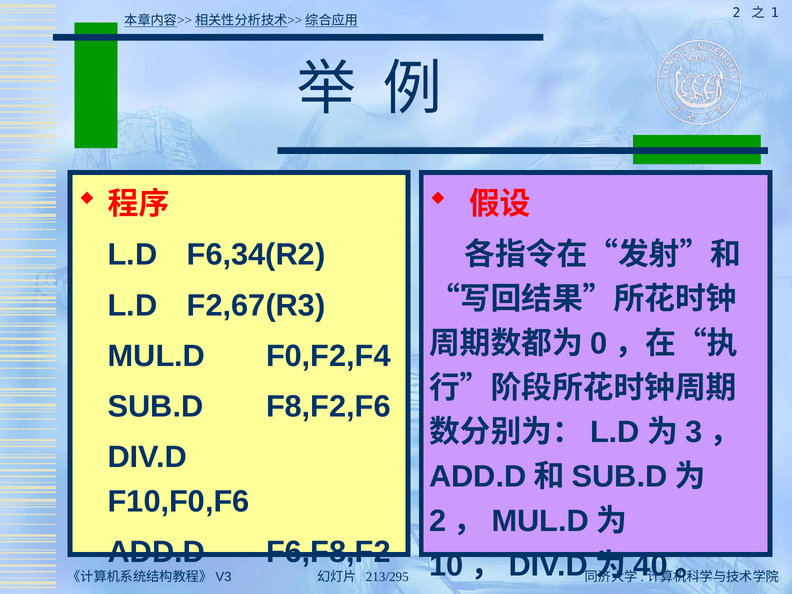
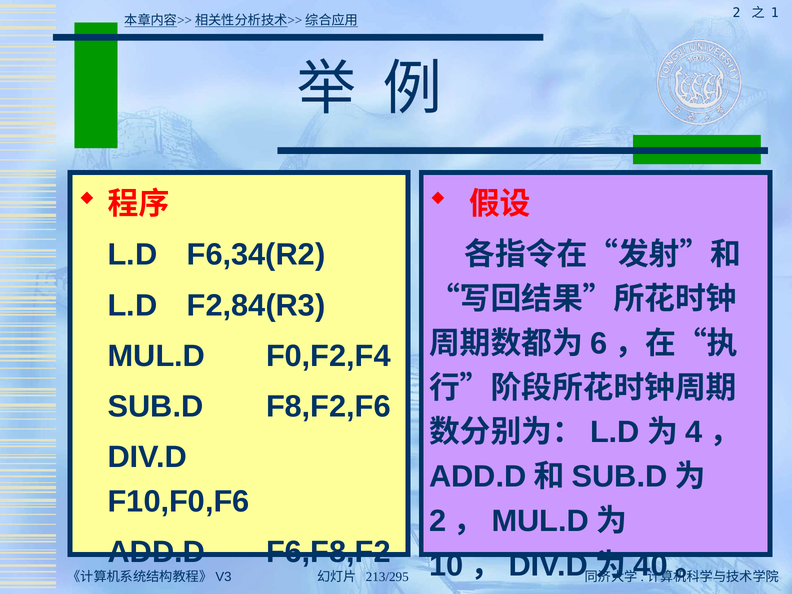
F2,67(R3: F2,67(R3 -> F2,84(R3 (256, 305)
0: 0 -> 6 (599, 343)
3: 3 -> 4 (694, 432)
